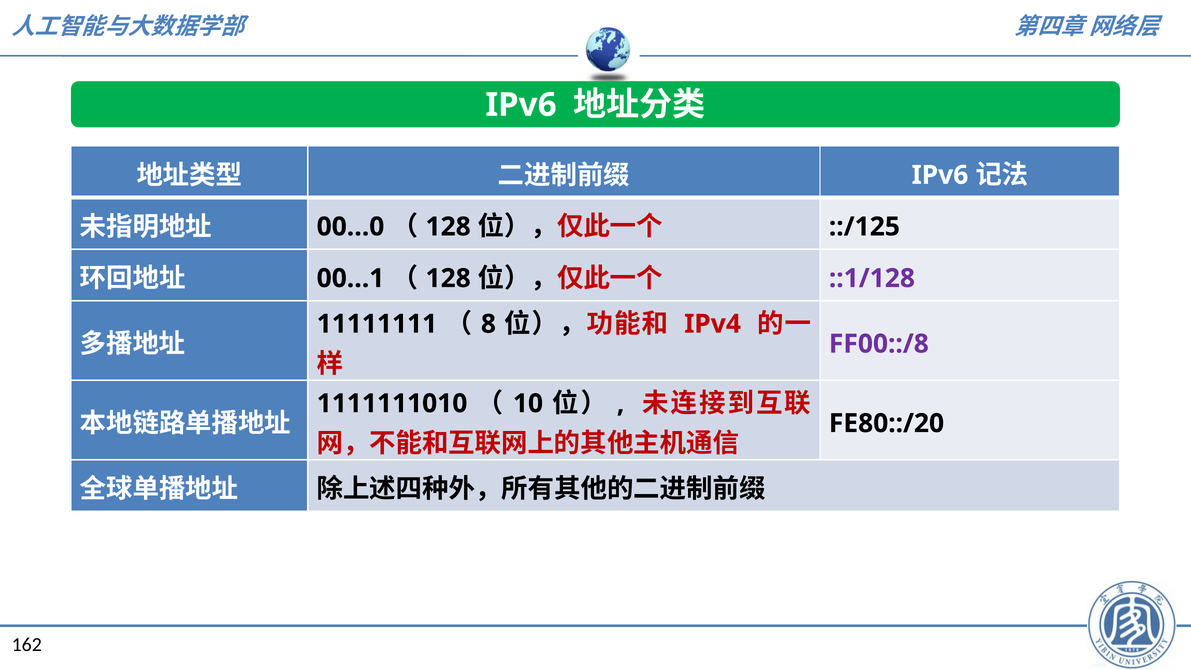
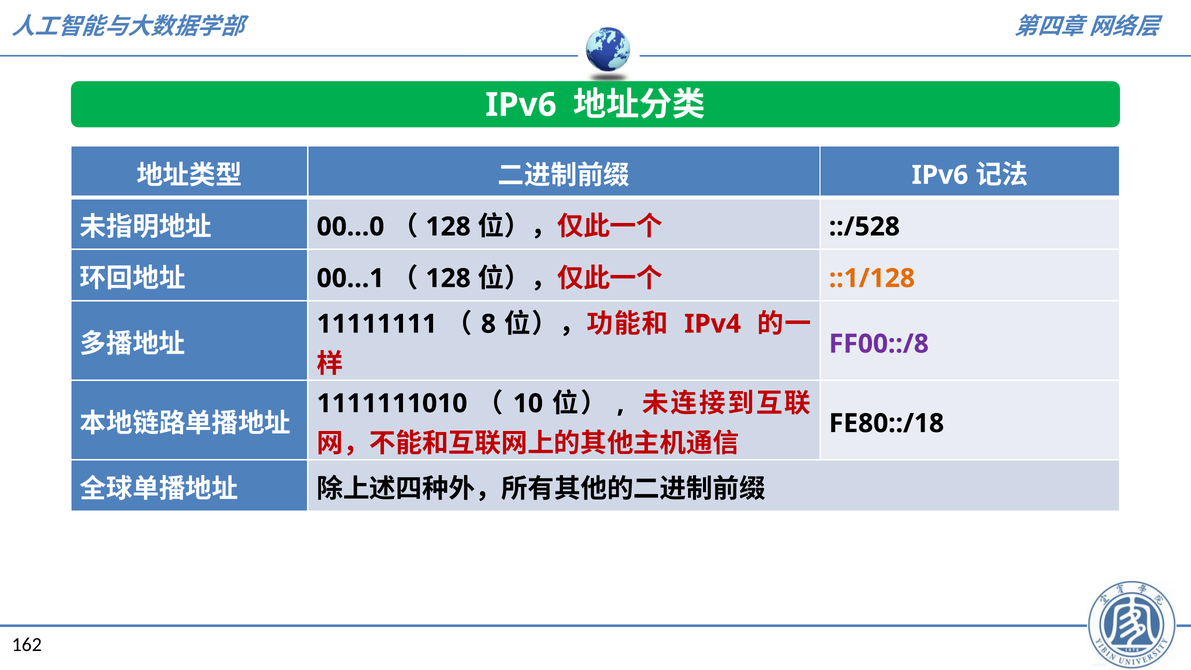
::/125: ::/125 -> ::/528 (864, 227)
::1/128 colour: purple -> orange (872, 278)
FE80::/20: FE80::/20 -> FE80::/18 (887, 423)
